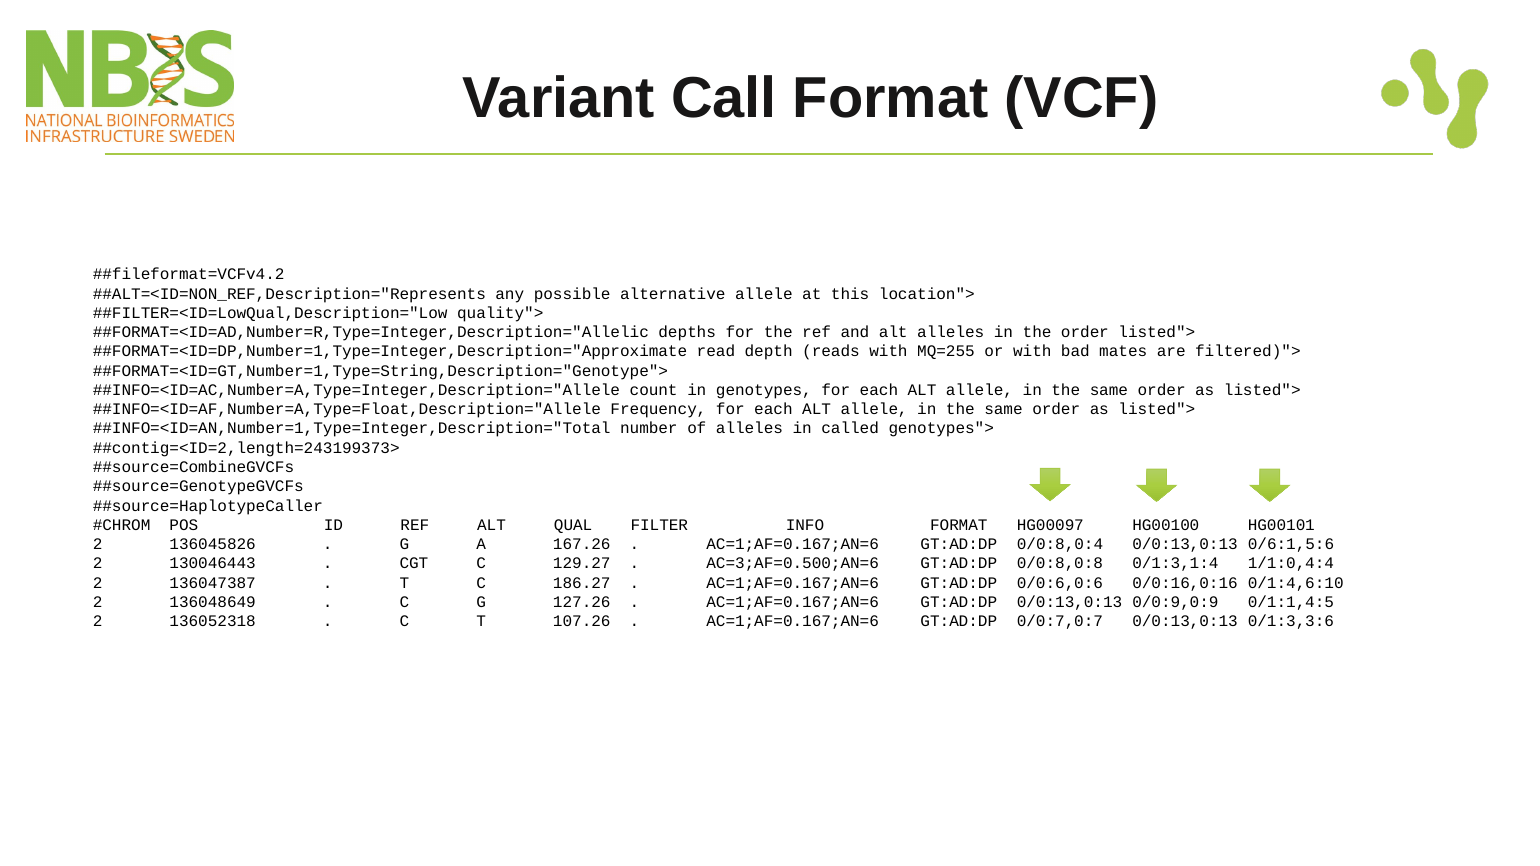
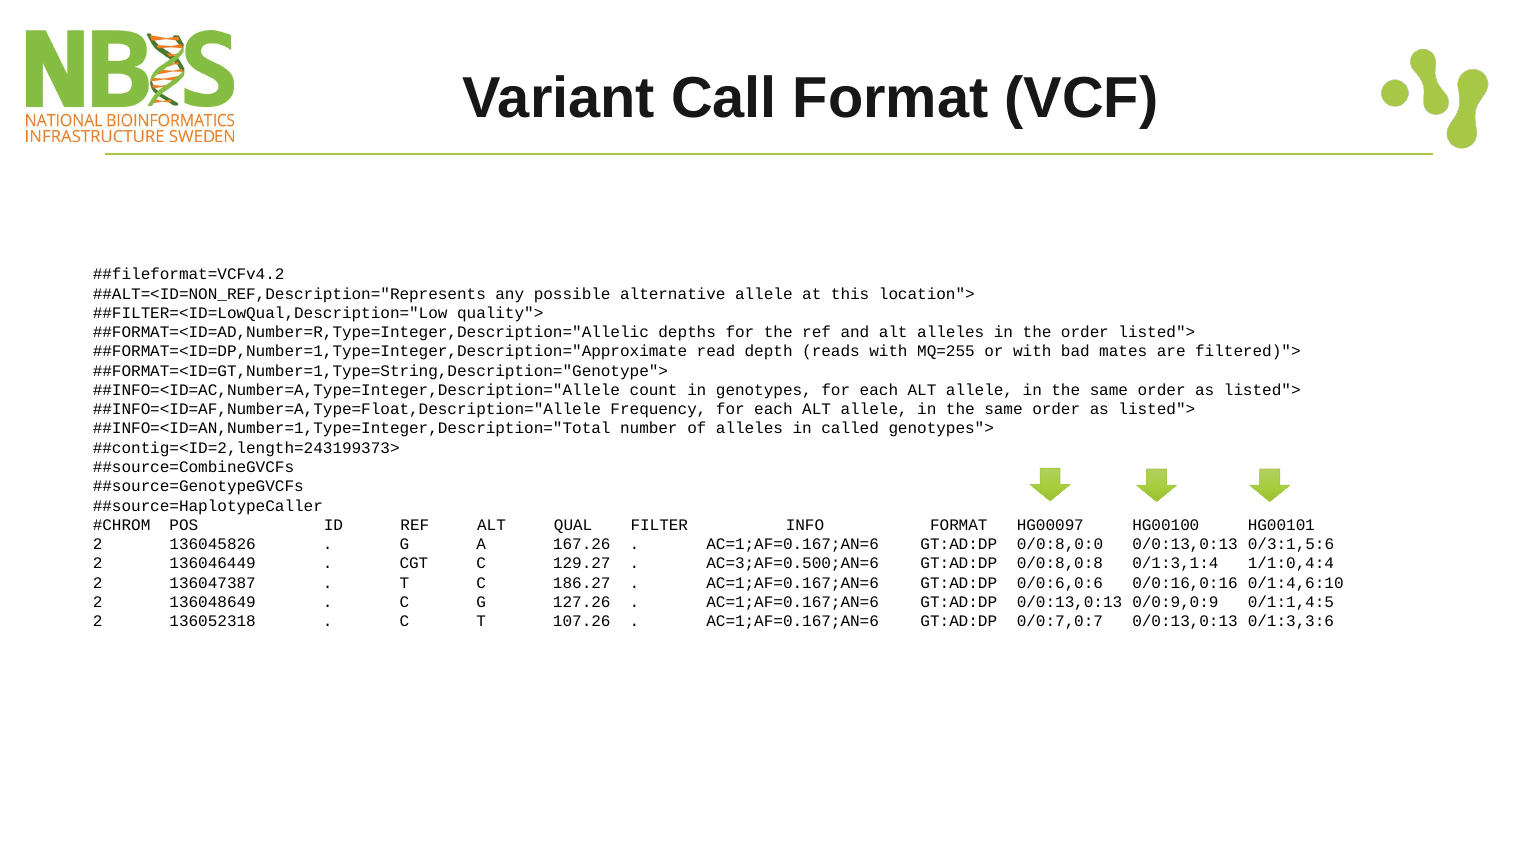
0/0:8,0:4: 0/0:8,0:4 -> 0/0:8,0:0 (1060, 544)
0/6:1,5:6: 0/6:1,5:6 -> 0/3:1,5:6 (1291, 544)
130046443: 130046443 -> 136046449 (213, 564)
